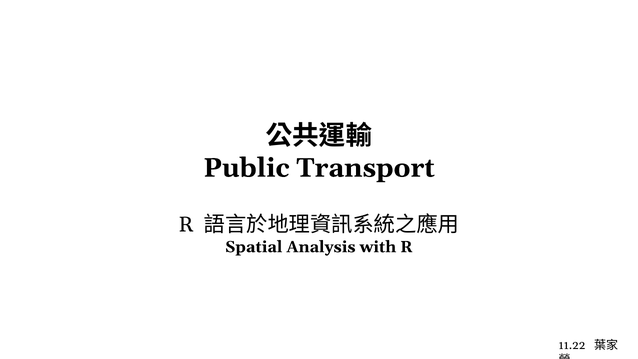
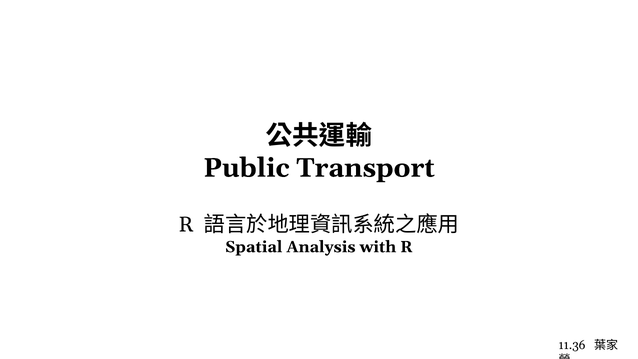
11.22: 11.22 -> 11.36 (572, 345)
